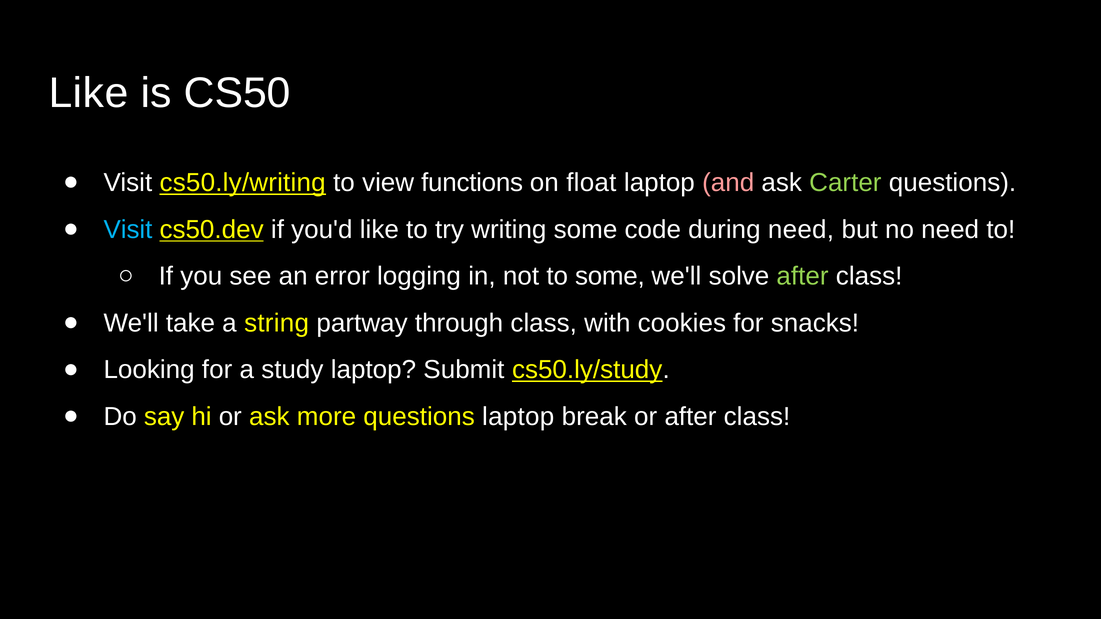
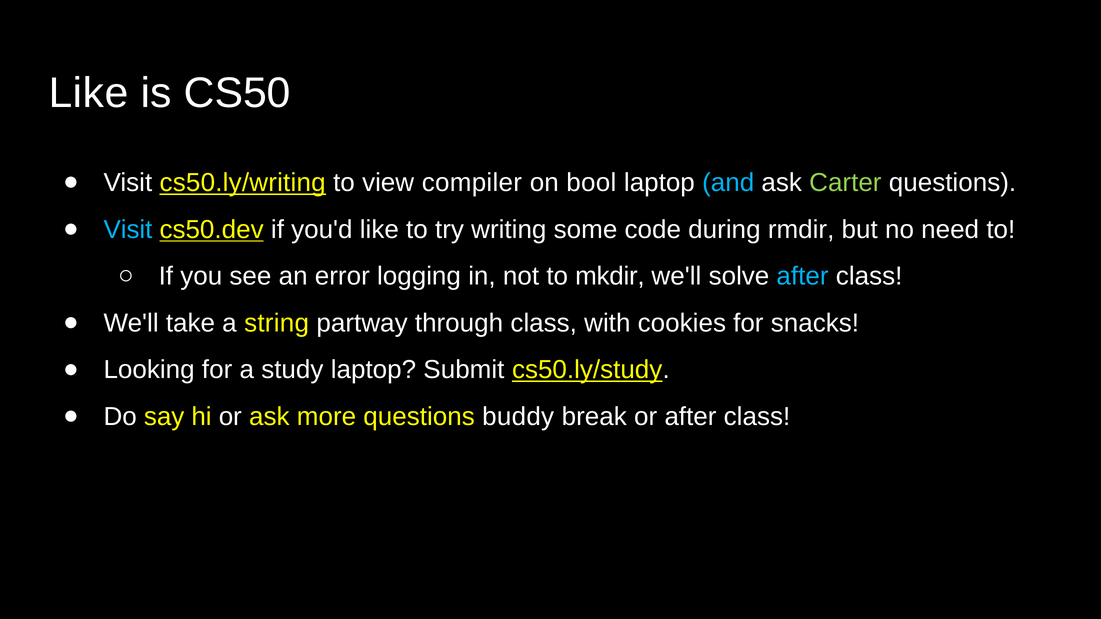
functions: functions -> compiler (472, 183)
float: float -> bool (591, 183)
and colour: pink -> light blue (728, 183)
during need: need -> rmdir (801, 230)
to some: some -> mkdir (610, 276)
after colour: light green -> light blue (803, 276)
questions laptop: laptop -> buddy (518, 417)
